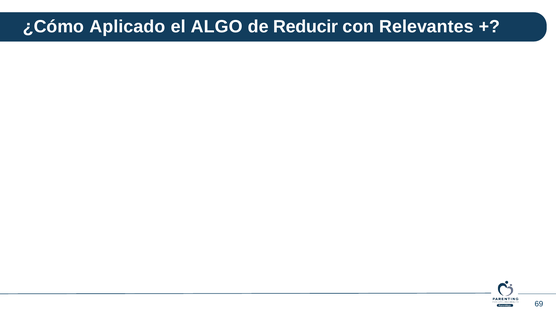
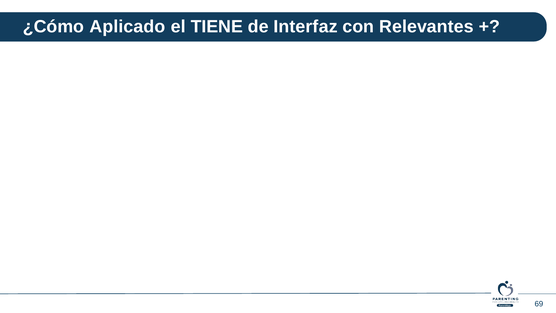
ALGO: ALGO -> TIENE (217, 27)
Reducir: Reducir -> Interfaz (306, 27)
